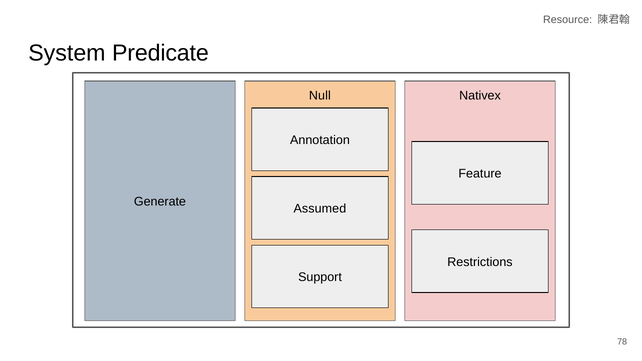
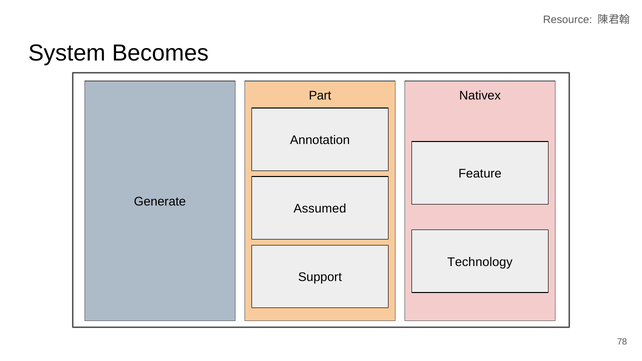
Predicate: Predicate -> Becomes (160, 53)
Null: Null -> Part (320, 96)
Restrictions: Restrictions -> Technology (480, 262)
